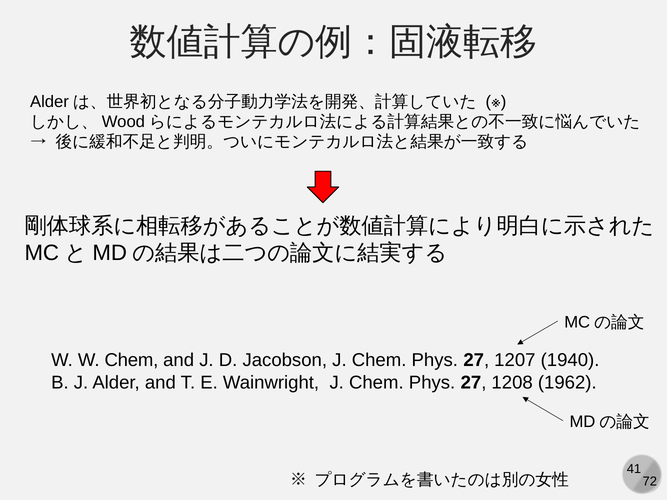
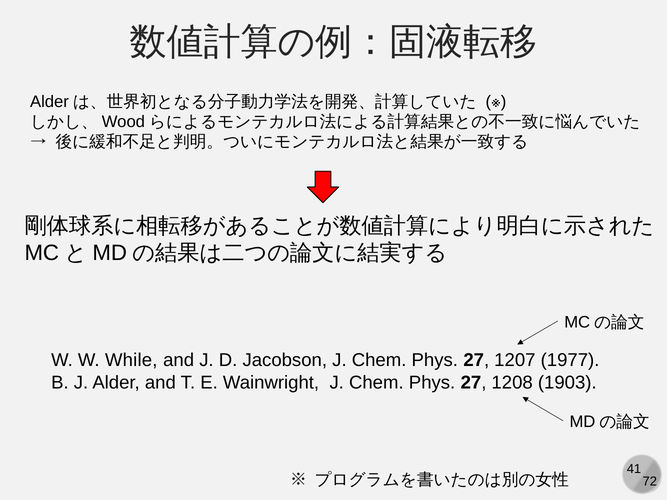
W Chem: Chem -> While (131, 360)
1940: 1940 -> 1977 (570, 360)
1962: 1962 -> 1903 (567, 383)
